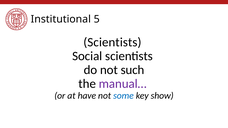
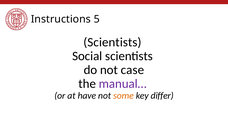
Institutional: Institutional -> Instructions (61, 19)
such: such -> case (132, 70)
some colour: blue -> orange (124, 96)
show: show -> differ (162, 96)
